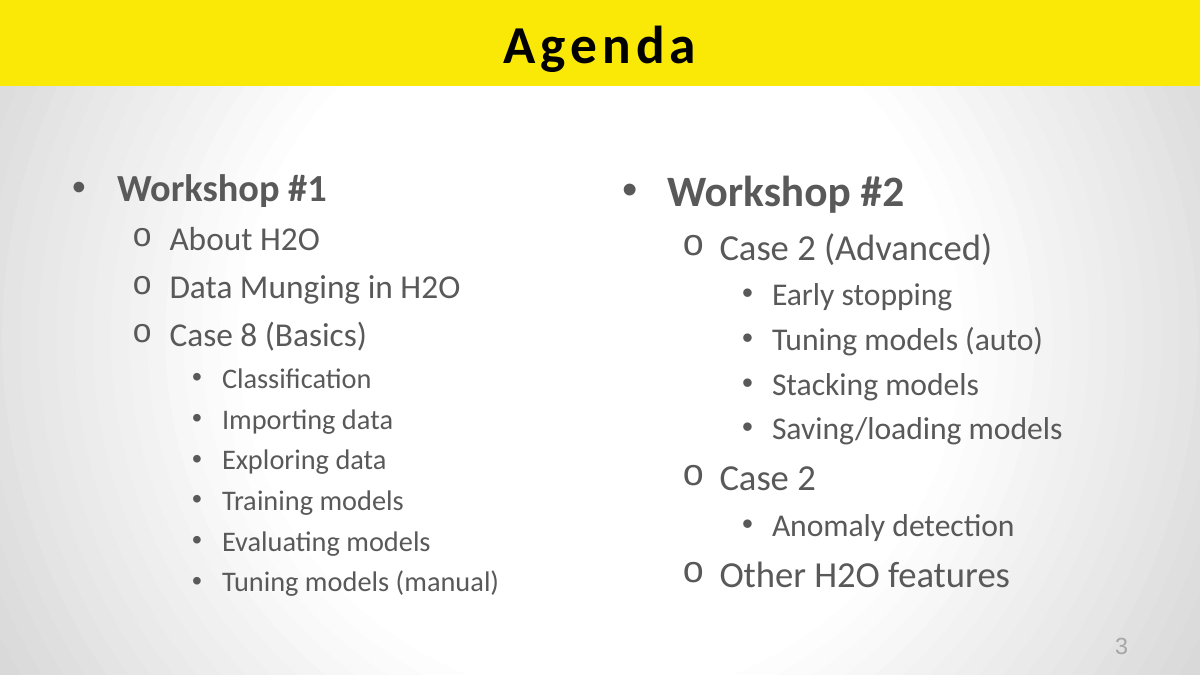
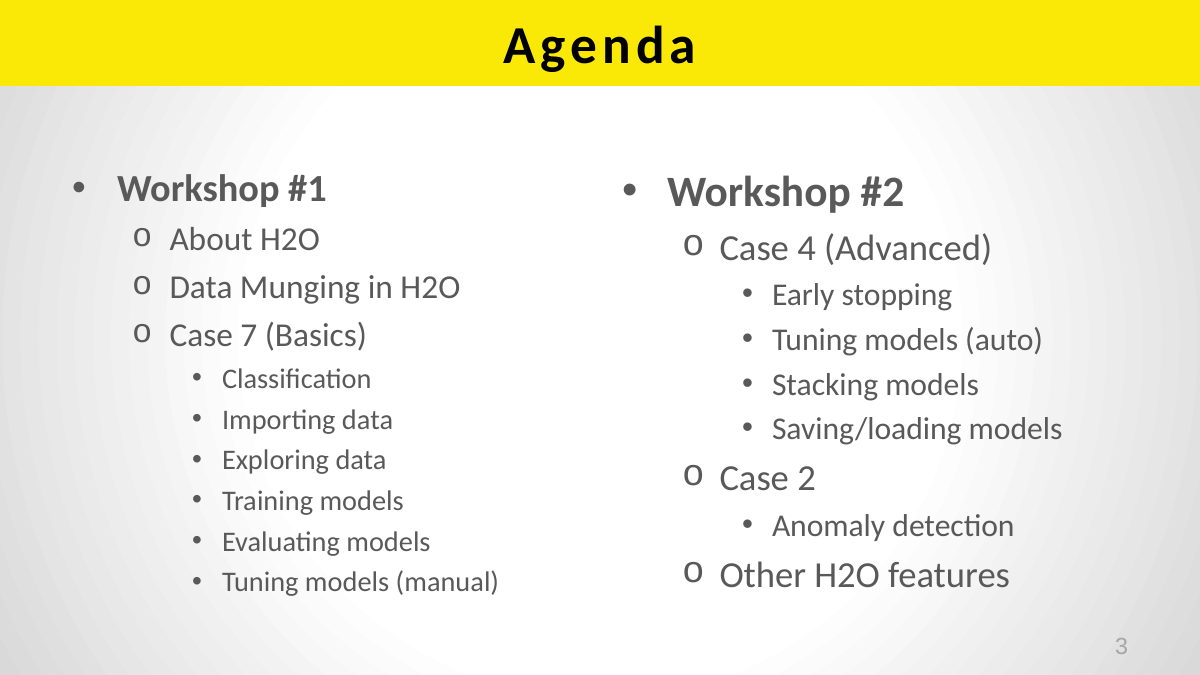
2: 2 -> 4 (807, 248)
8: 8 -> 7 (249, 336)
